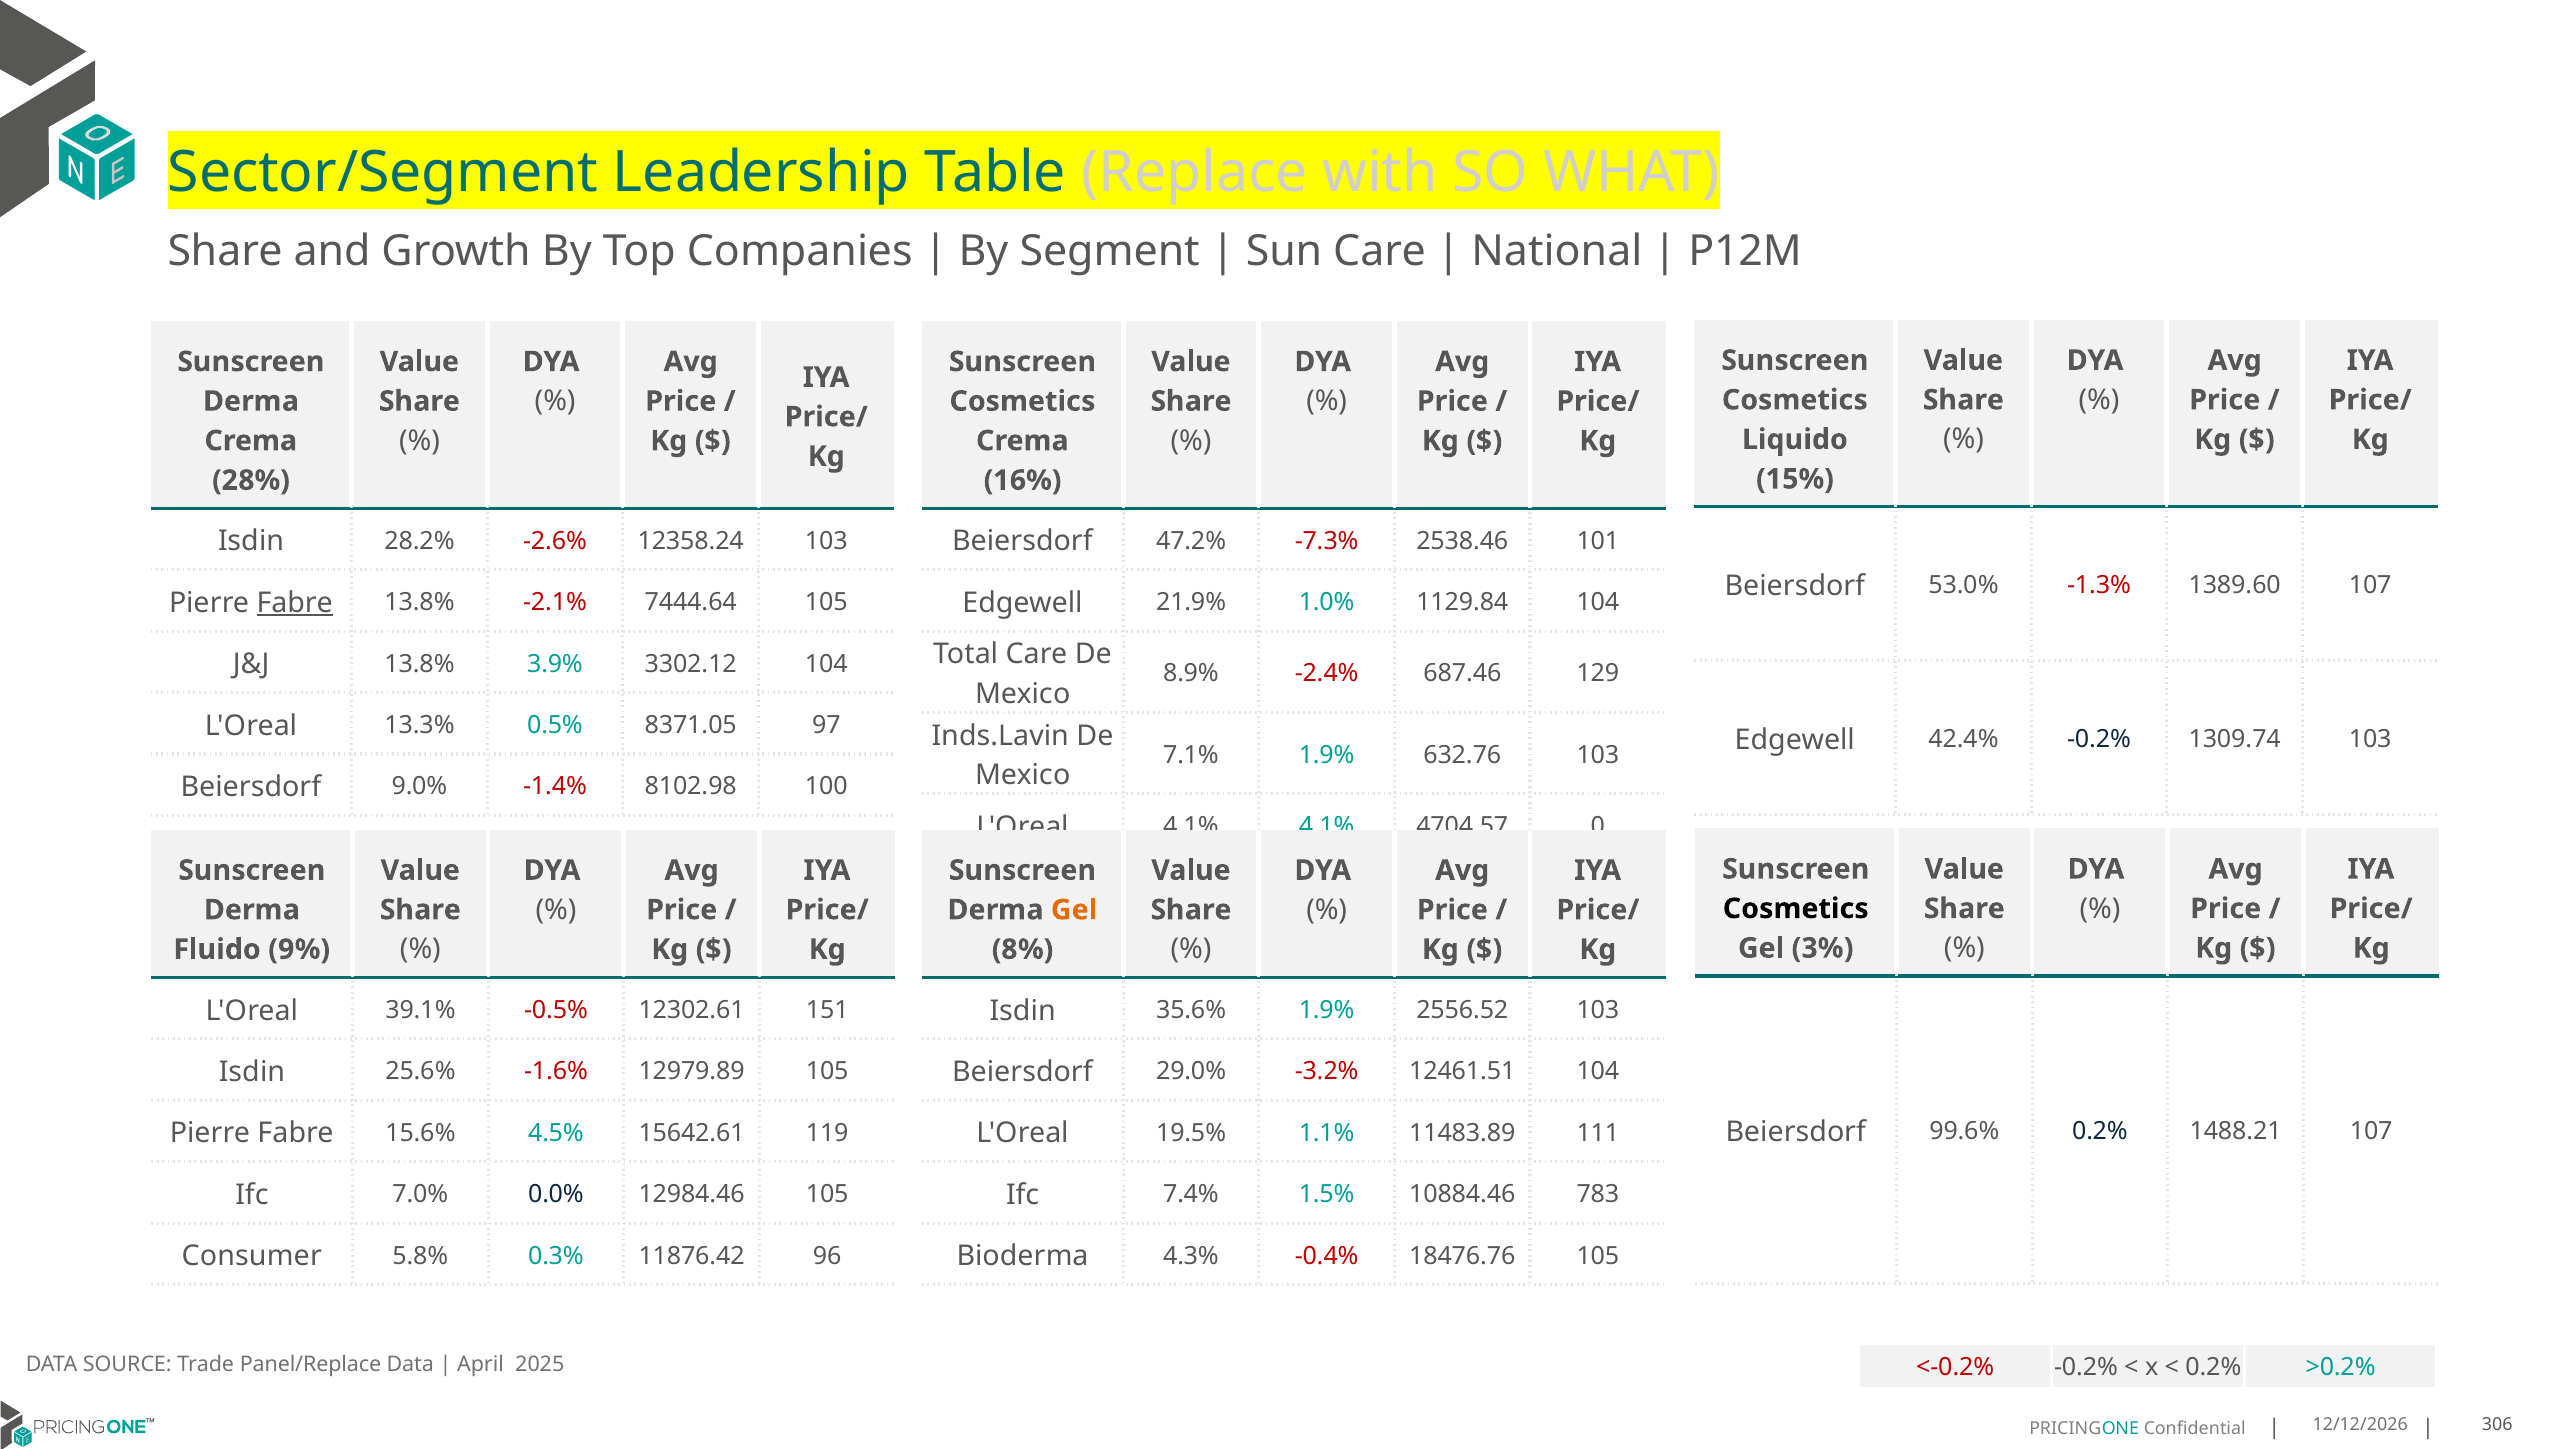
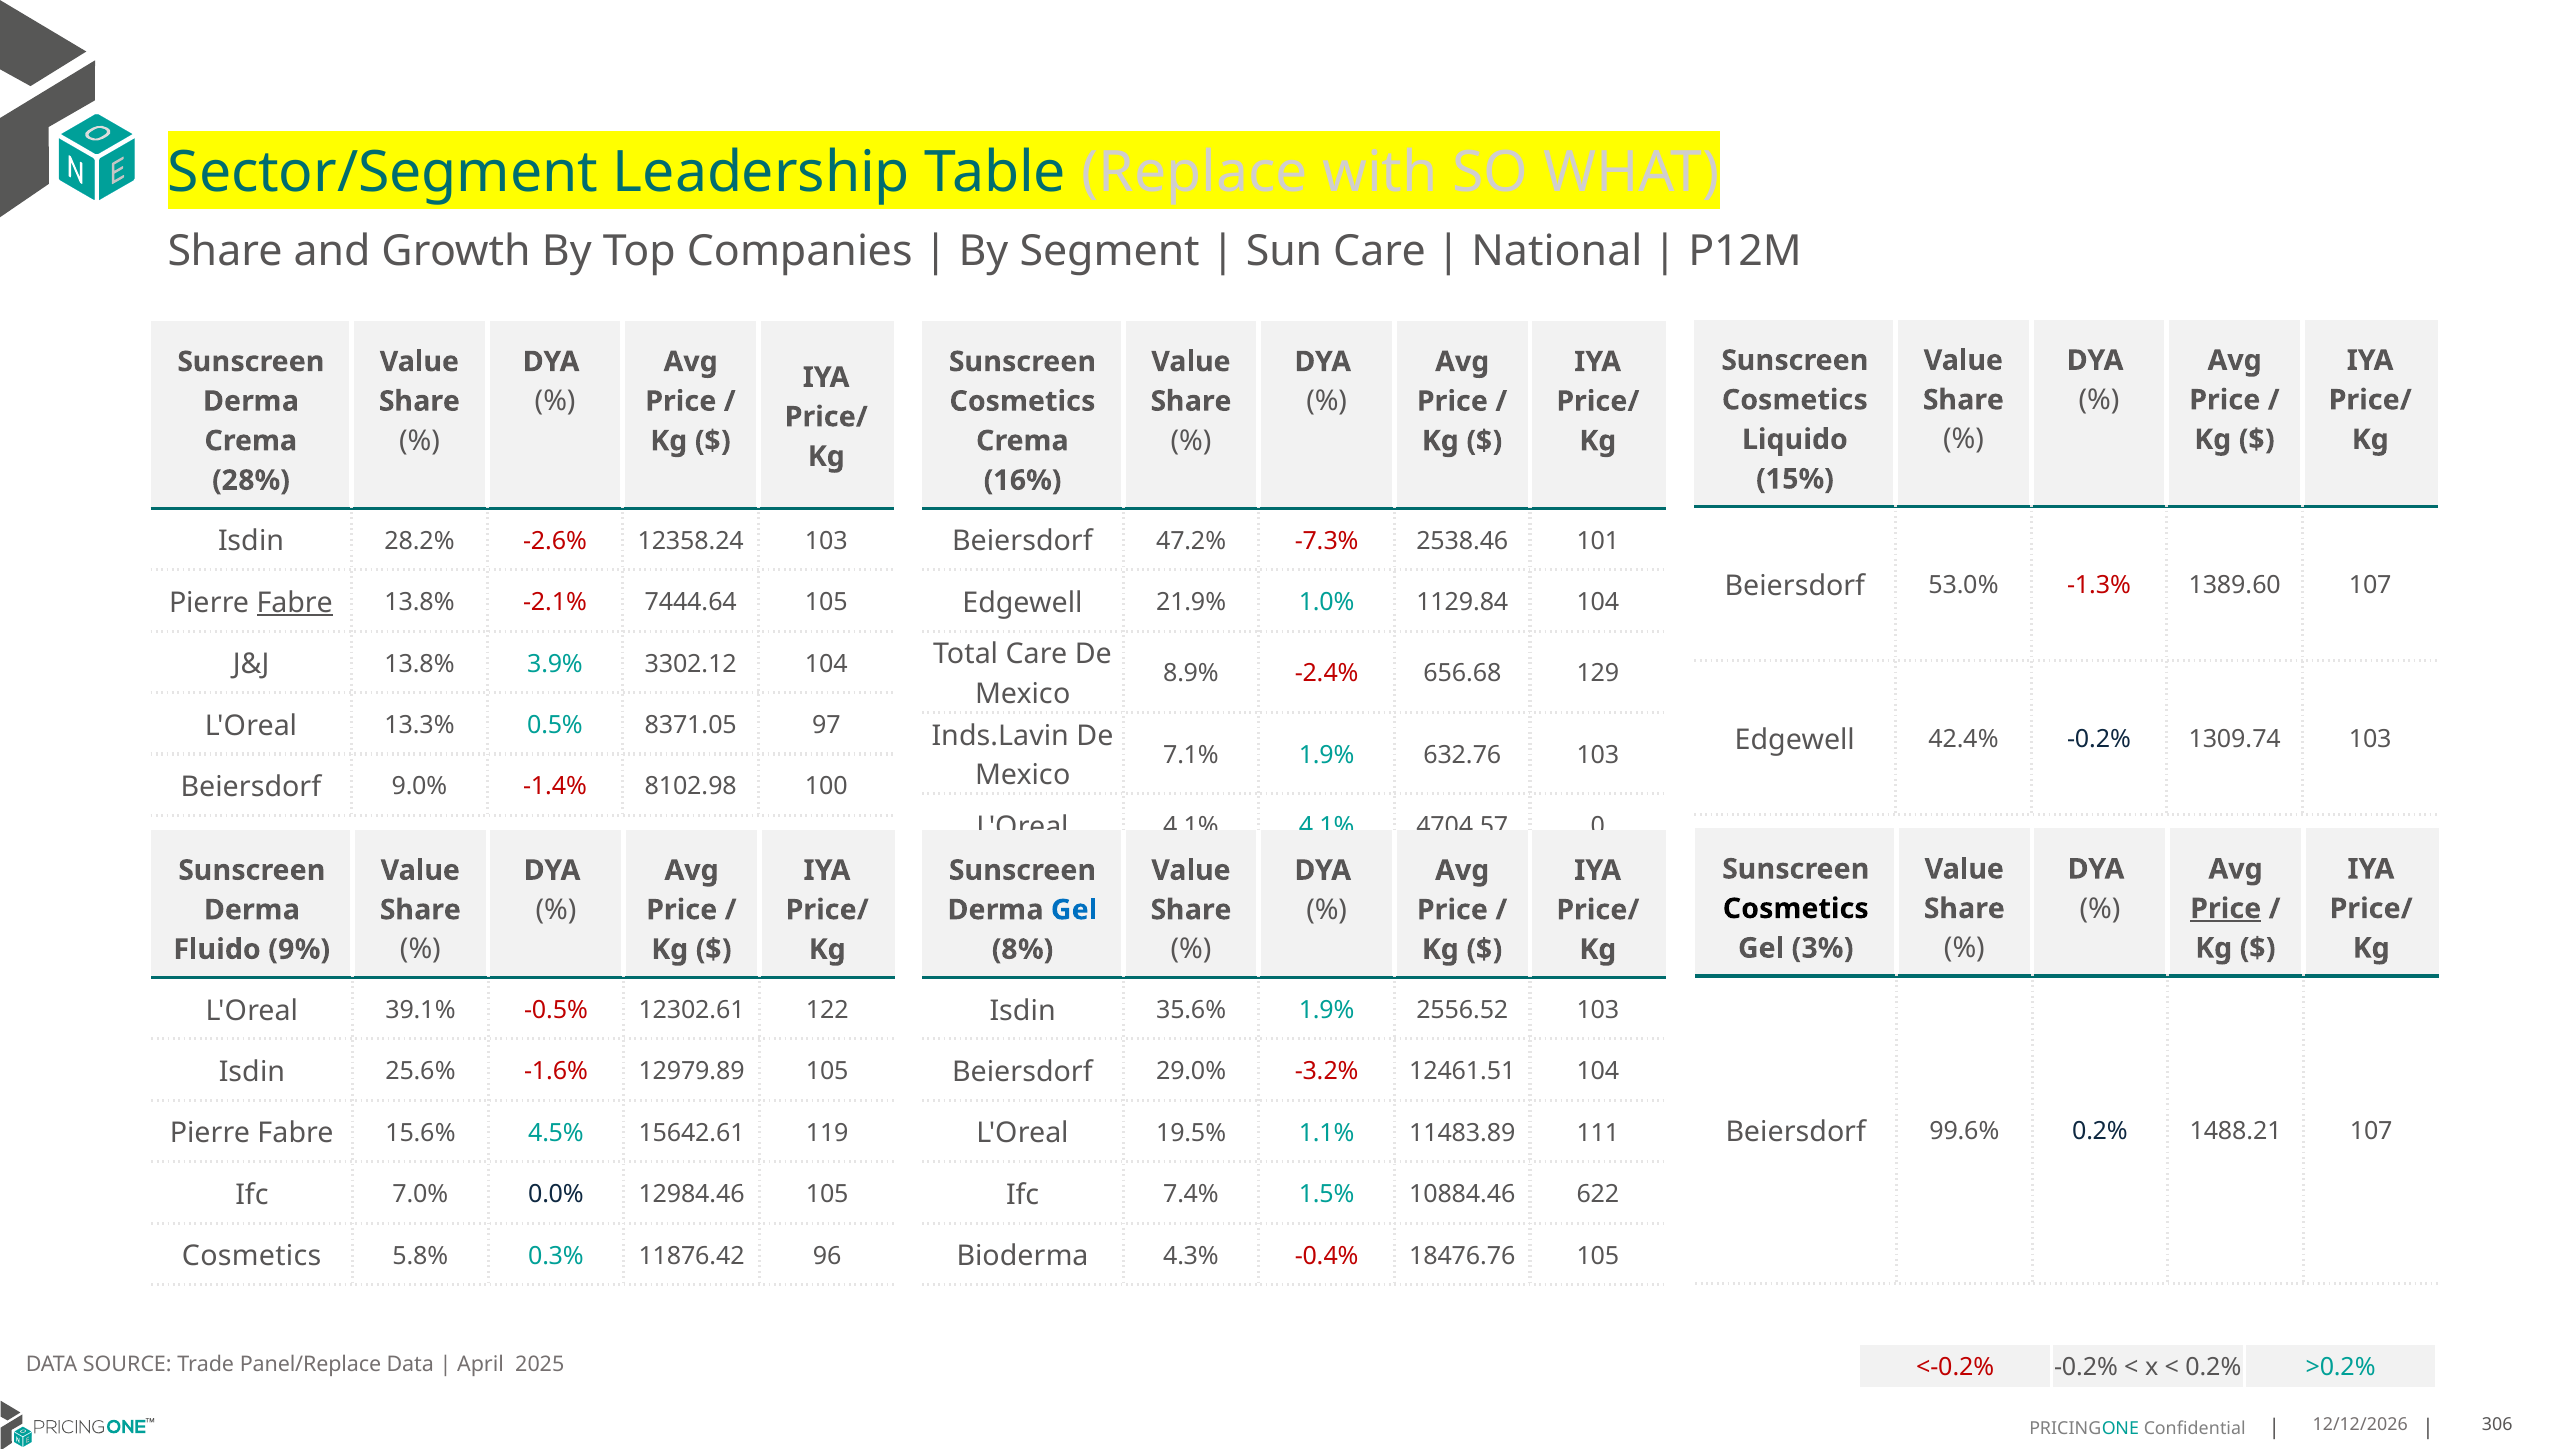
687.46: 687.46 -> 656.68 (1462, 674)
Price underline: none -> present (2226, 909)
Gel colour: orange -> blue (1074, 910)
151: 151 -> 122 (827, 1010)
783: 783 -> 622 (1598, 1194)
Consumer: Consumer -> Cosmetics (252, 1256)
